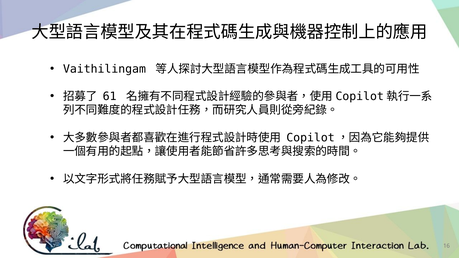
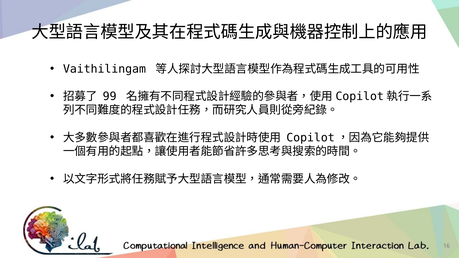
61: 61 -> 99 (110, 96)
